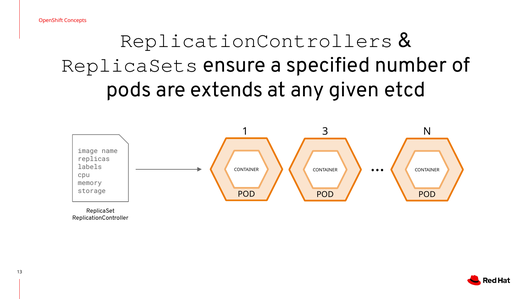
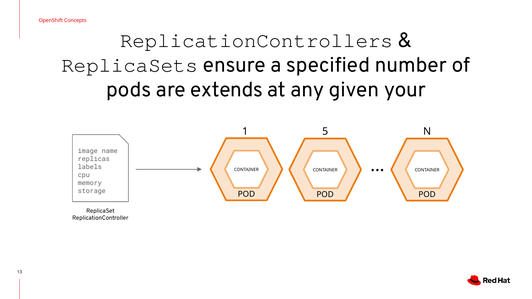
etcd: etcd -> your (405, 90)
3: 3 -> 5 (325, 132)
